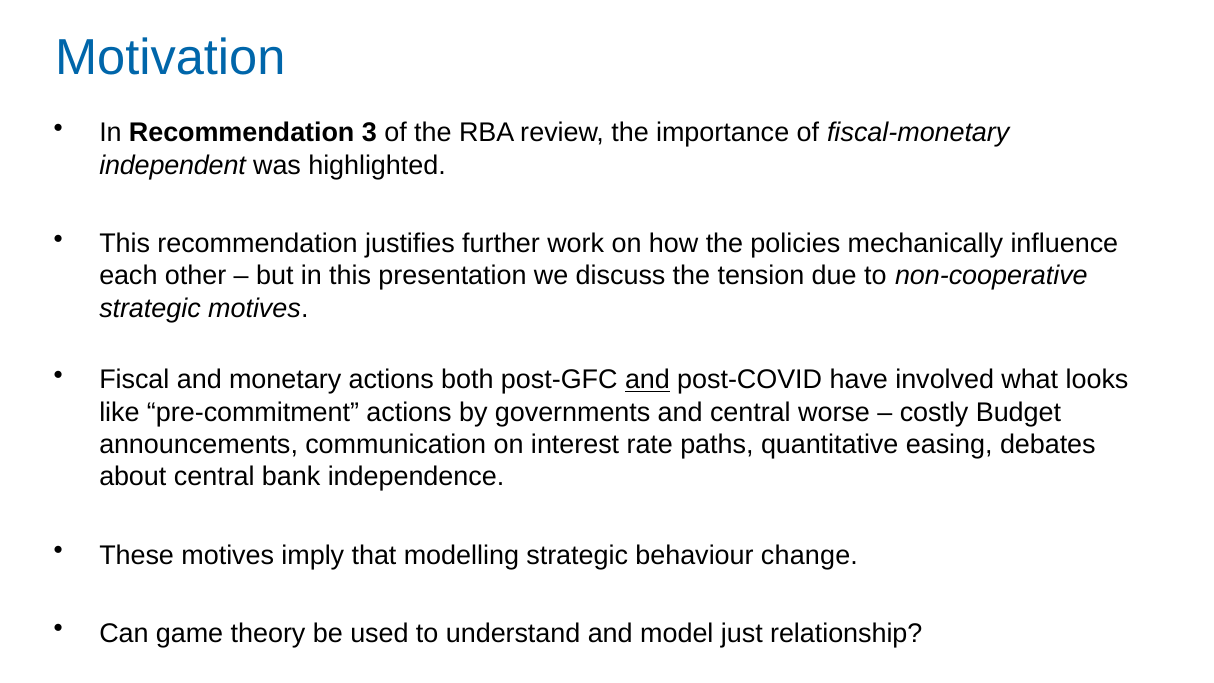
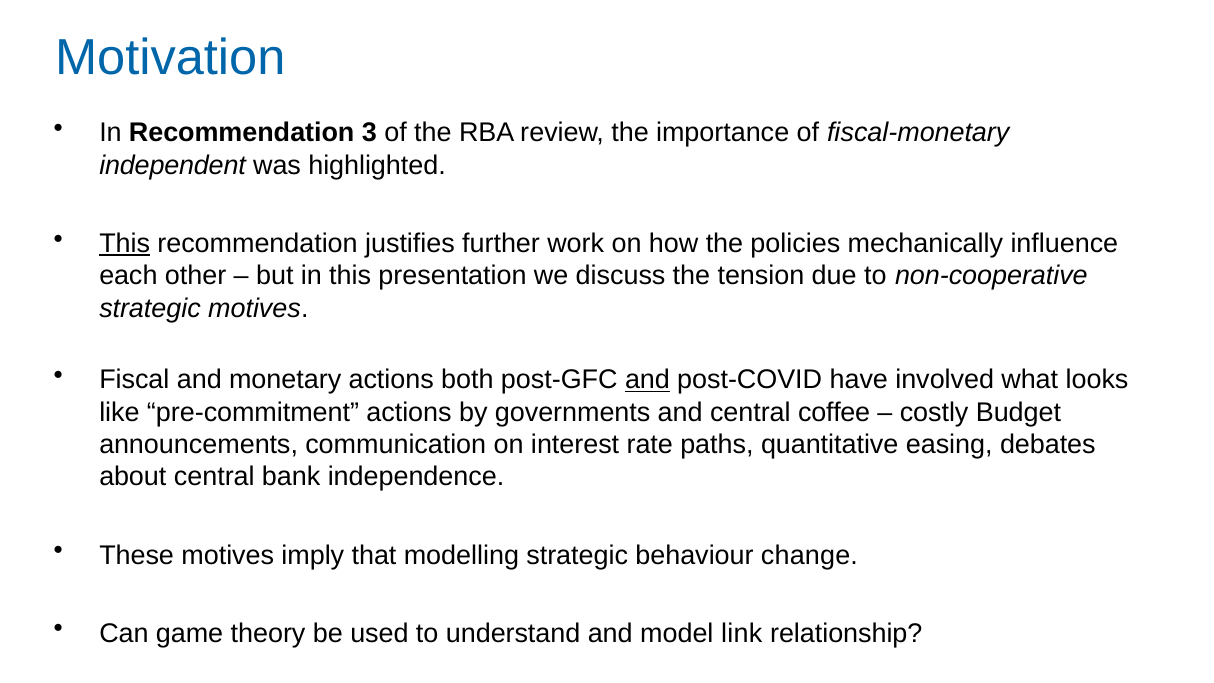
This underline: none -> present (125, 244)
worse: worse -> coffee (834, 412)
just: just -> link (742, 633)
